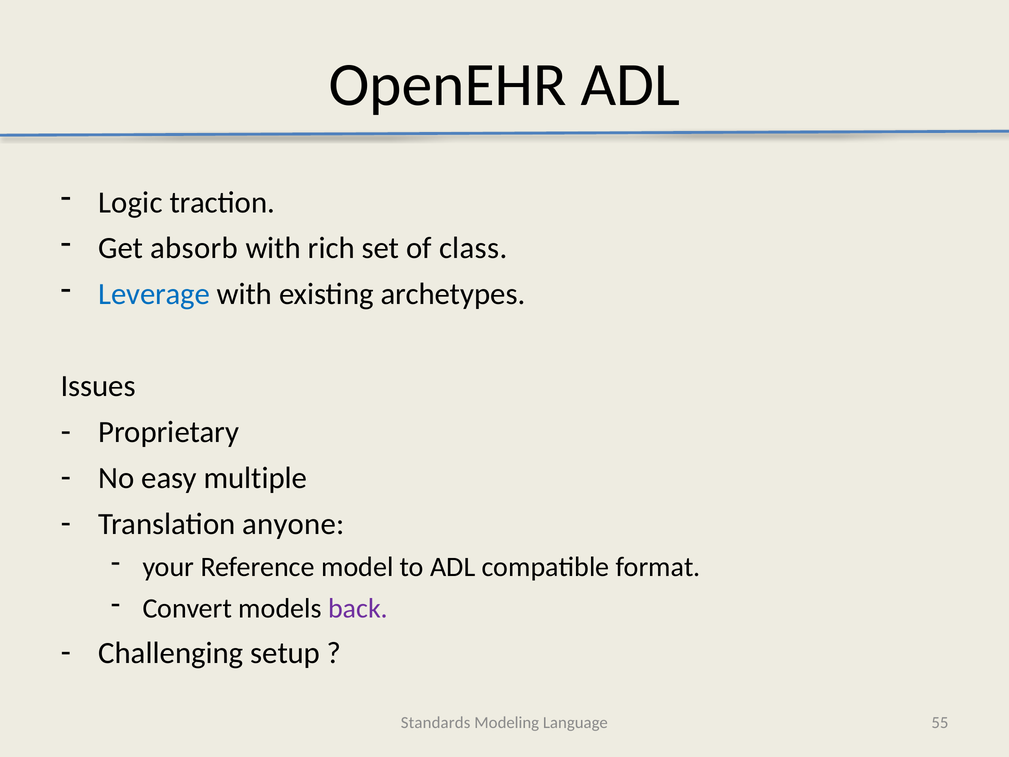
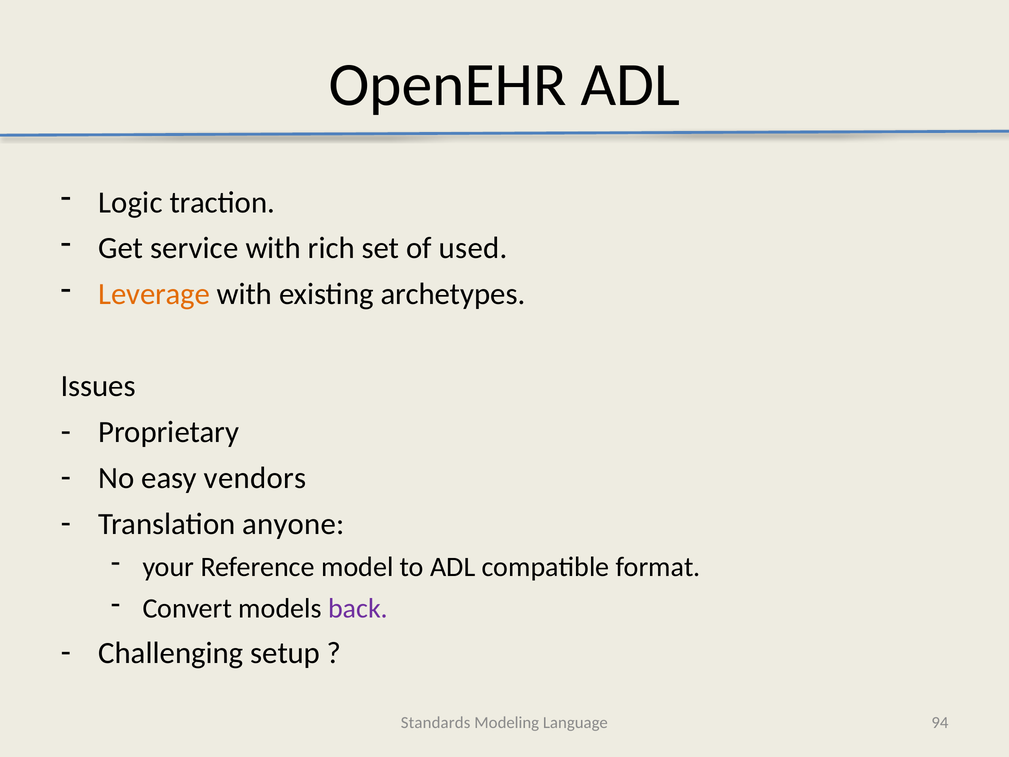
absorb: absorb -> service (194, 248)
class: class -> used (473, 248)
Leverage colour: blue -> orange (154, 294)
multiple: multiple -> vendors (255, 478)
55: 55 -> 94 (940, 723)
